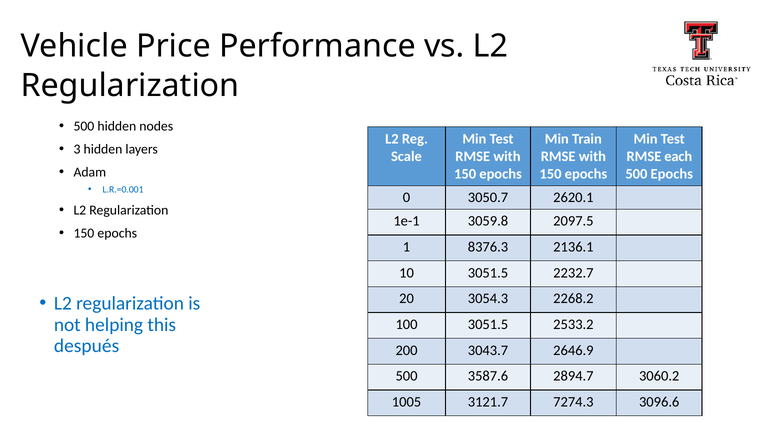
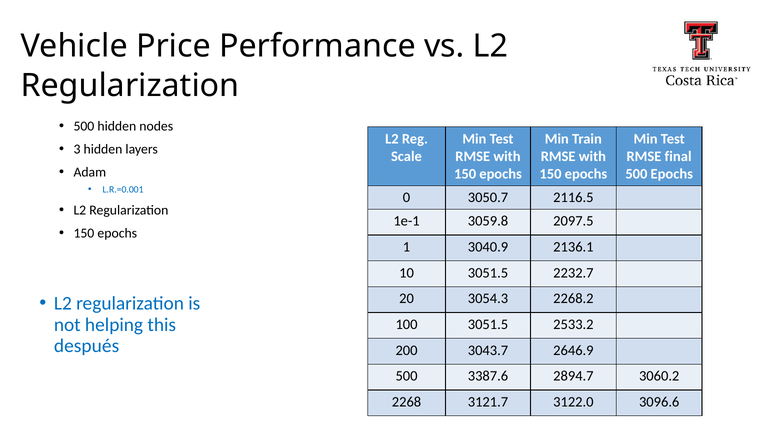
each: each -> final (678, 157)
2620.1: 2620.1 -> 2116.5 (573, 198)
8376.3: 8376.3 -> 3040.9 (488, 247)
3587.6: 3587.6 -> 3387.6 (488, 376)
1005: 1005 -> 2268 (407, 402)
7274.3: 7274.3 -> 3122.0 (573, 402)
